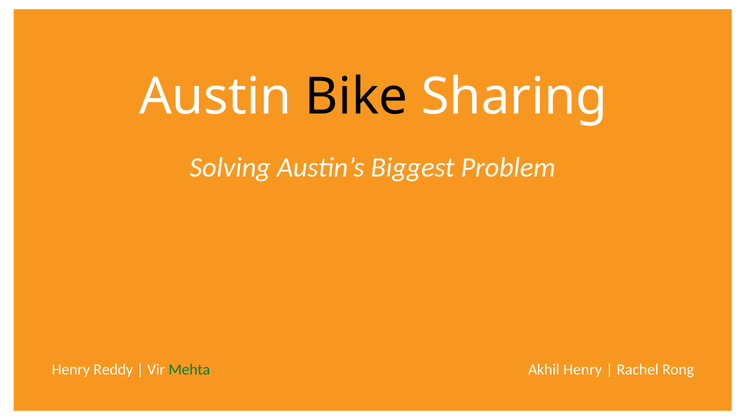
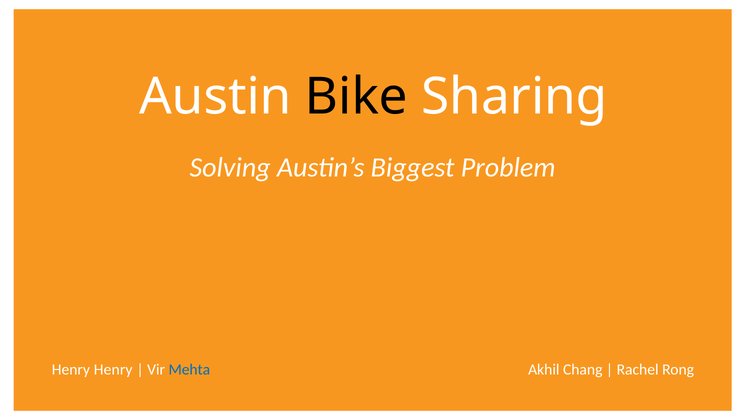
Henry Reddy: Reddy -> Henry (113, 370)
Mehta colour: green -> blue (189, 370)
Akhil Henry: Henry -> Chang (583, 370)
